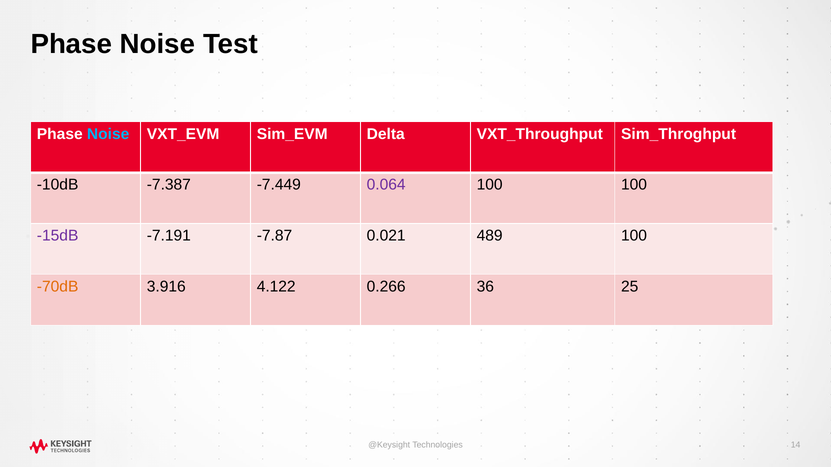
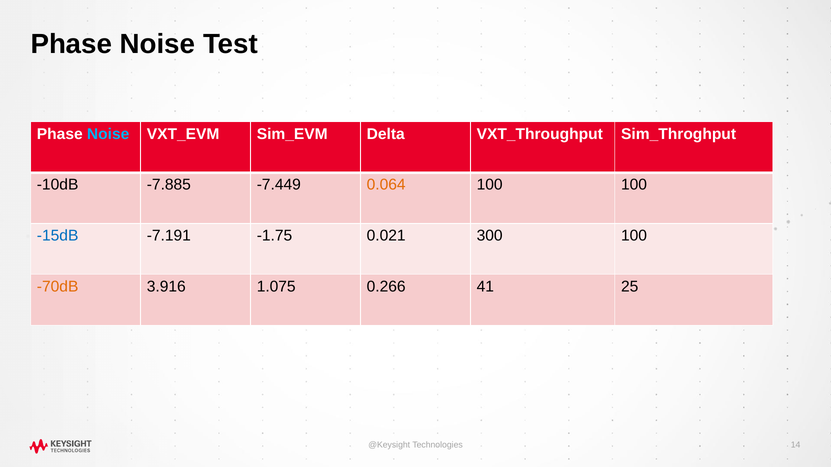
-7.387: -7.387 -> -7.885 (169, 185)
0.064 colour: purple -> orange (386, 185)
-15dB colour: purple -> blue (58, 236)
-7.87: -7.87 -> -1.75 (274, 236)
489: 489 -> 300 (490, 236)
4.122: 4.122 -> 1.075 (276, 287)
36: 36 -> 41 (485, 287)
